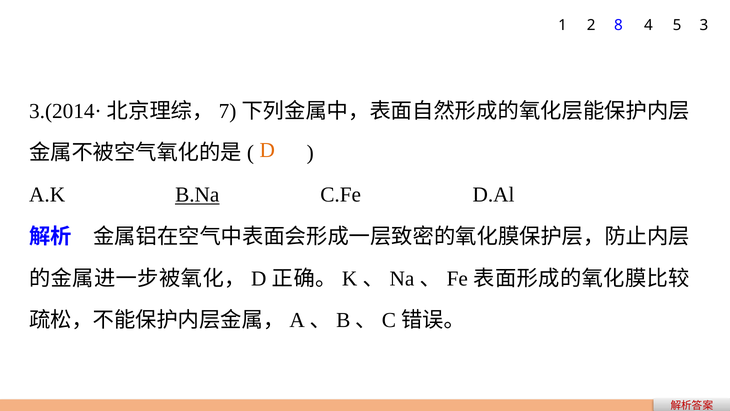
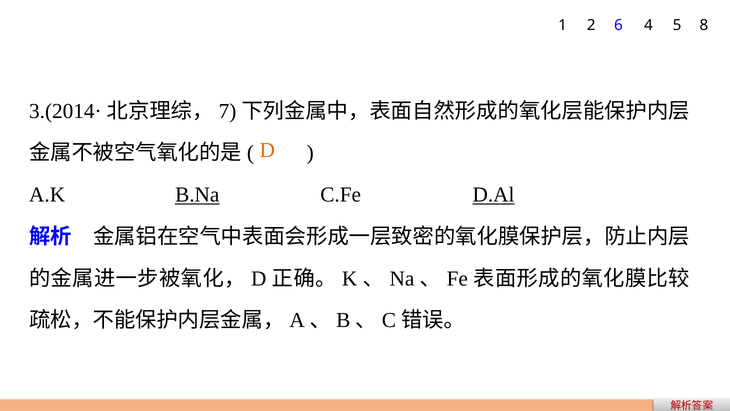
8: 8 -> 6 (618, 25)
3: 3 -> 8 (704, 25)
D.Al underline: none -> present (494, 195)
